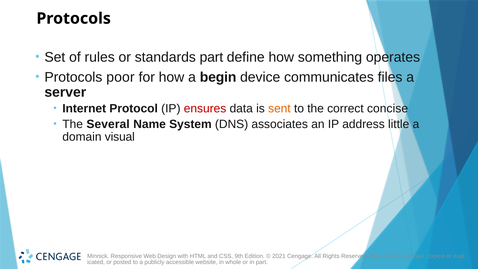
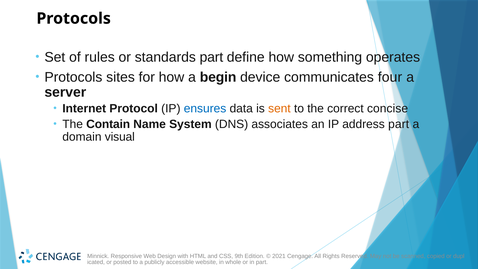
poor: poor -> sites (121, 77)
files: files -> four (390, 77)
ensures colour: red -> blue (205, 109)
Several: Several -> Contain (108, 124)
address little: little -> part (399, 124)
